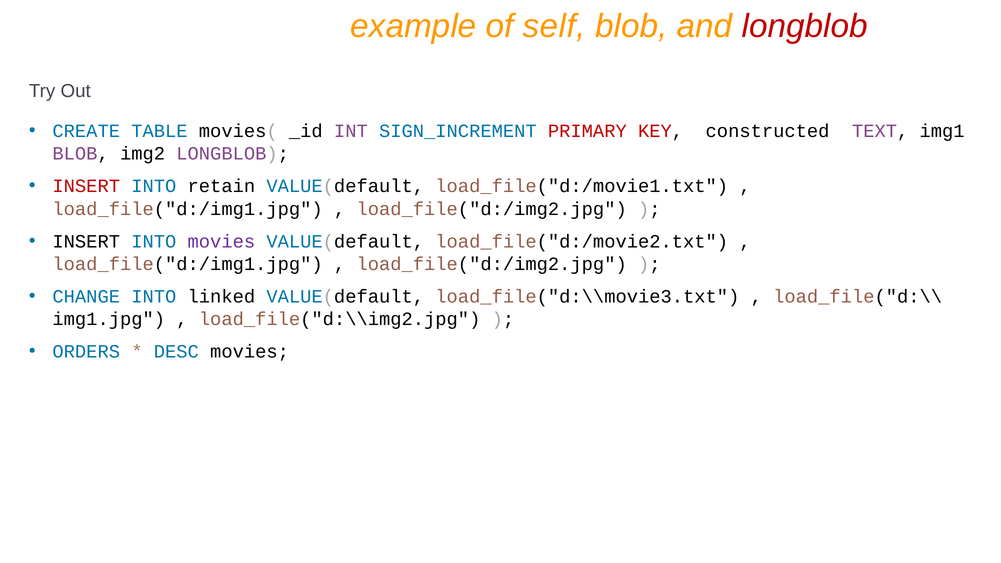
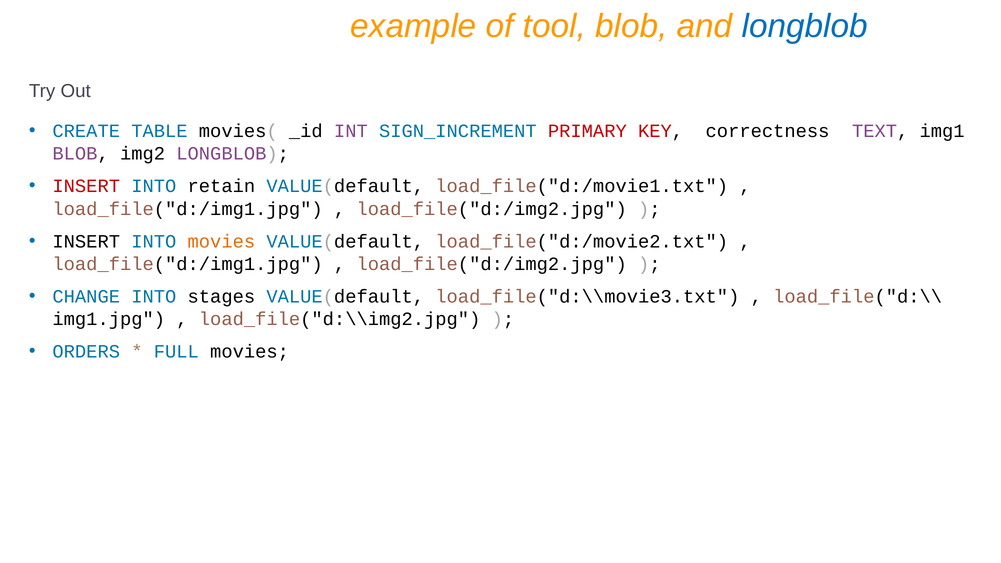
self: self -> tool (554, 26)
longblob colour: red -> blue (805, 26)
constructed: constructed -> correctness (768, 131)
movies colour: purple -> orange (221, 241)
linked: linked -> stages (221, 296)
DESC: DESC -> FULL (176, 351)
